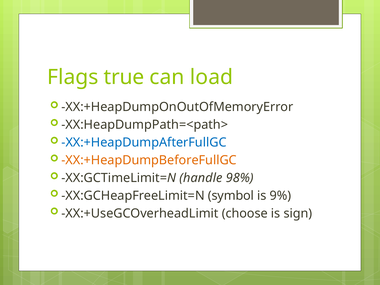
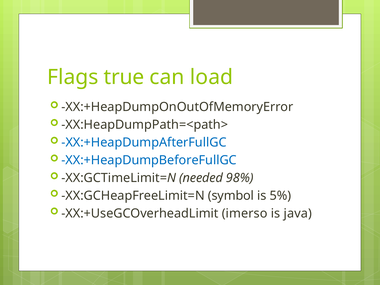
XX:+HeapDumpBeforeFullGC colour: orange -> blue (149, 160)
handle: handle -> needed (201, 178)
9%: 9% -> 5% (280, 196)
choose: choose -> imerso (245, 213)
sign: sign -> java (298, 213)
